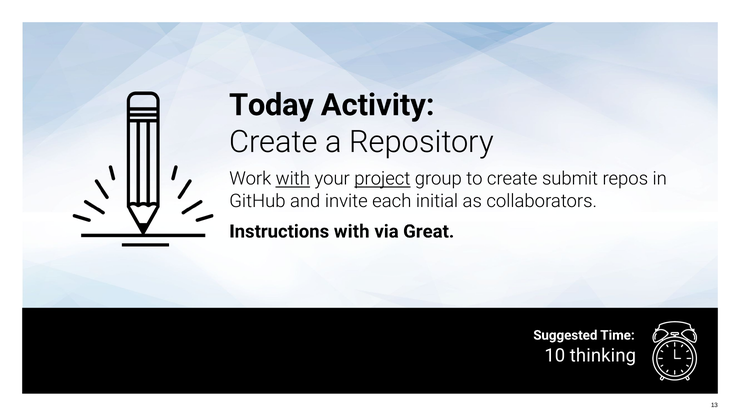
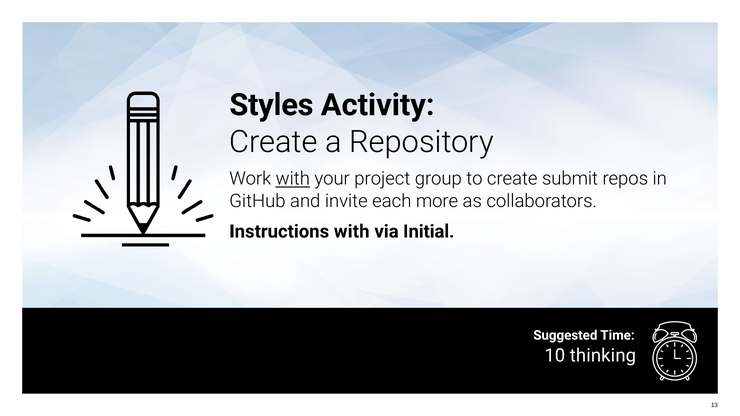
Today: Today -> Styles (271, 105)
project underline: present -> none (382, 179)
initial: initial -> more (437, 201)
Great: Great -> Initial (429, 232)
